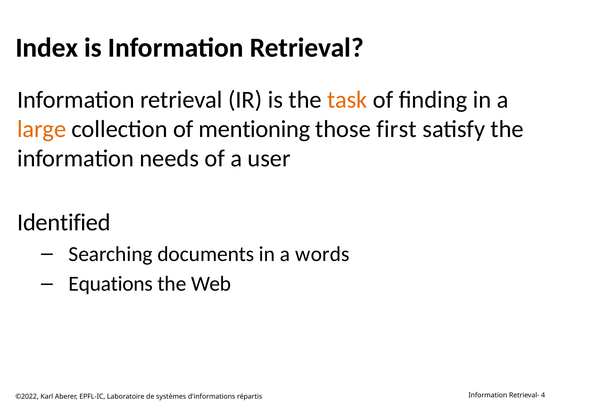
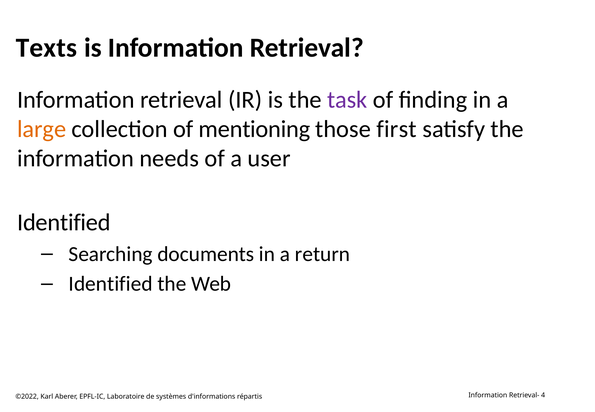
Index: Index -> Texts (46, 48)
task colour: orange -> purple (347, 100)
words: words -> return (323, 254)
Equations: Equations -> Identified (111, 284)
